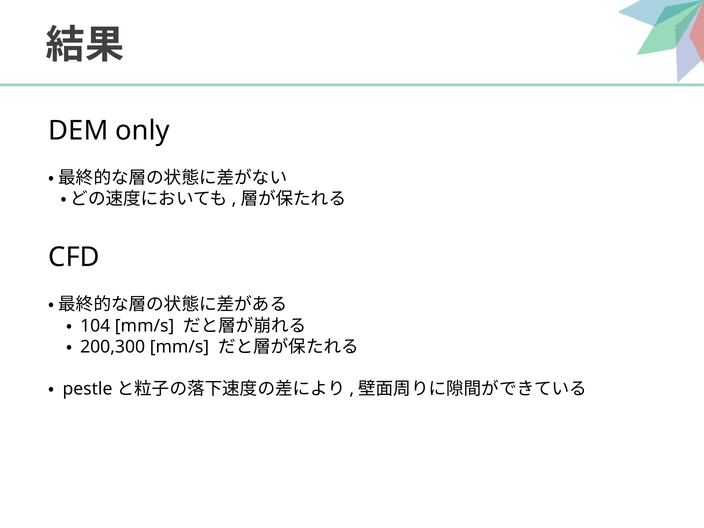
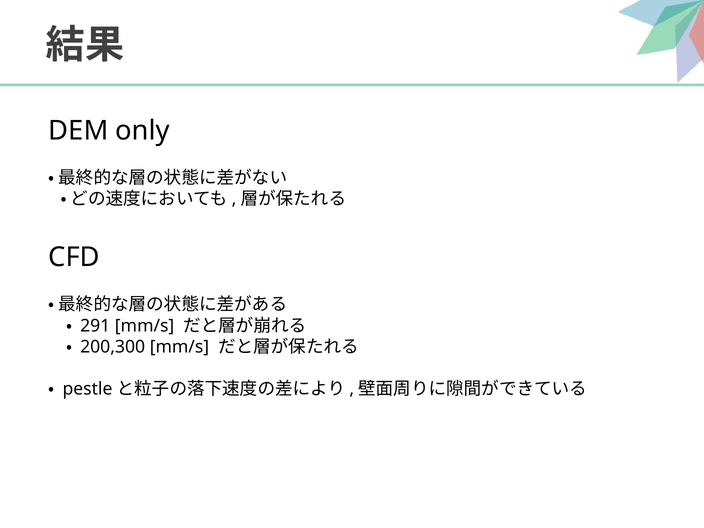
104: 104 -> 291 (95, 326)
